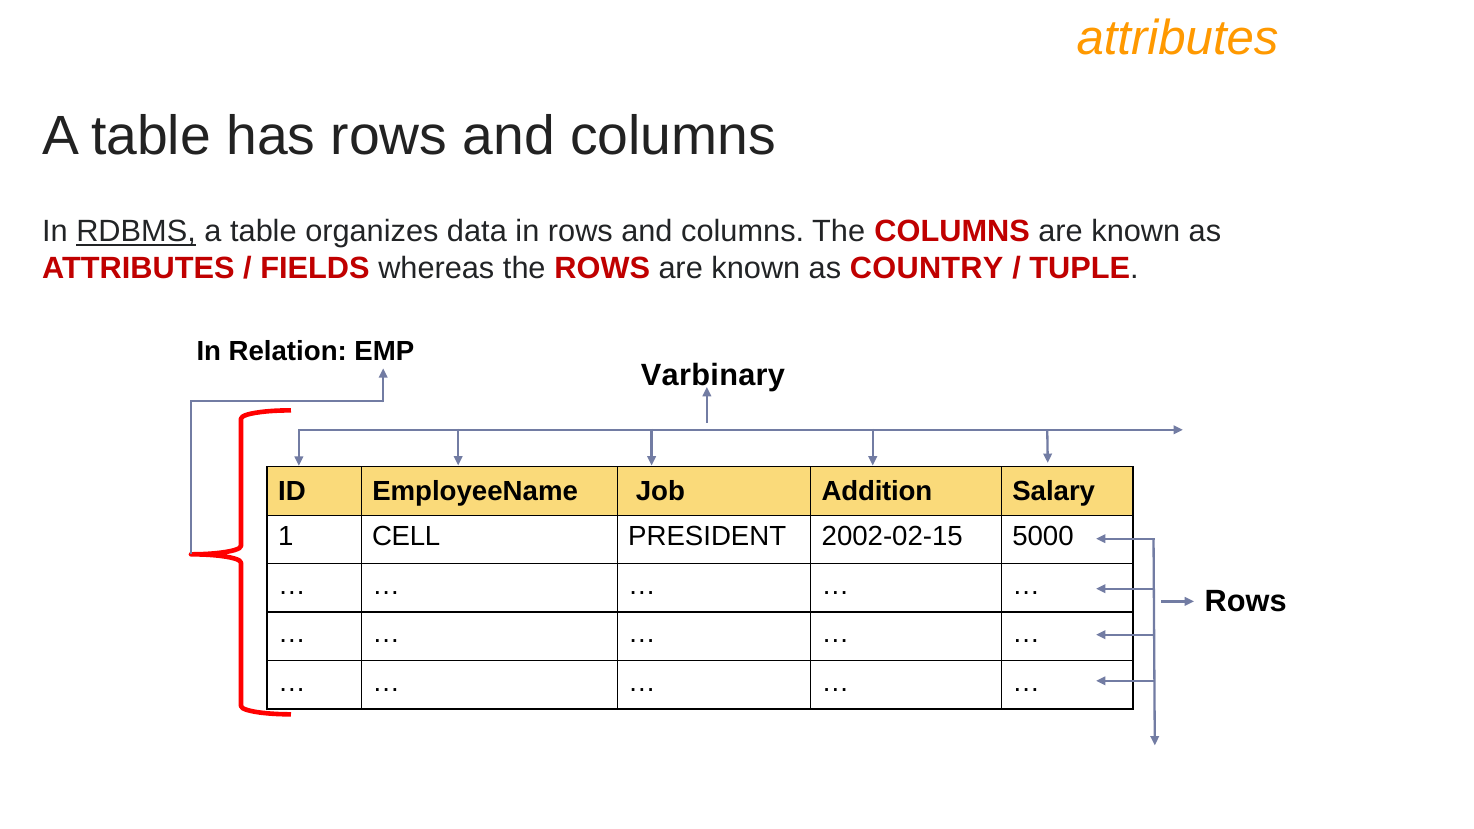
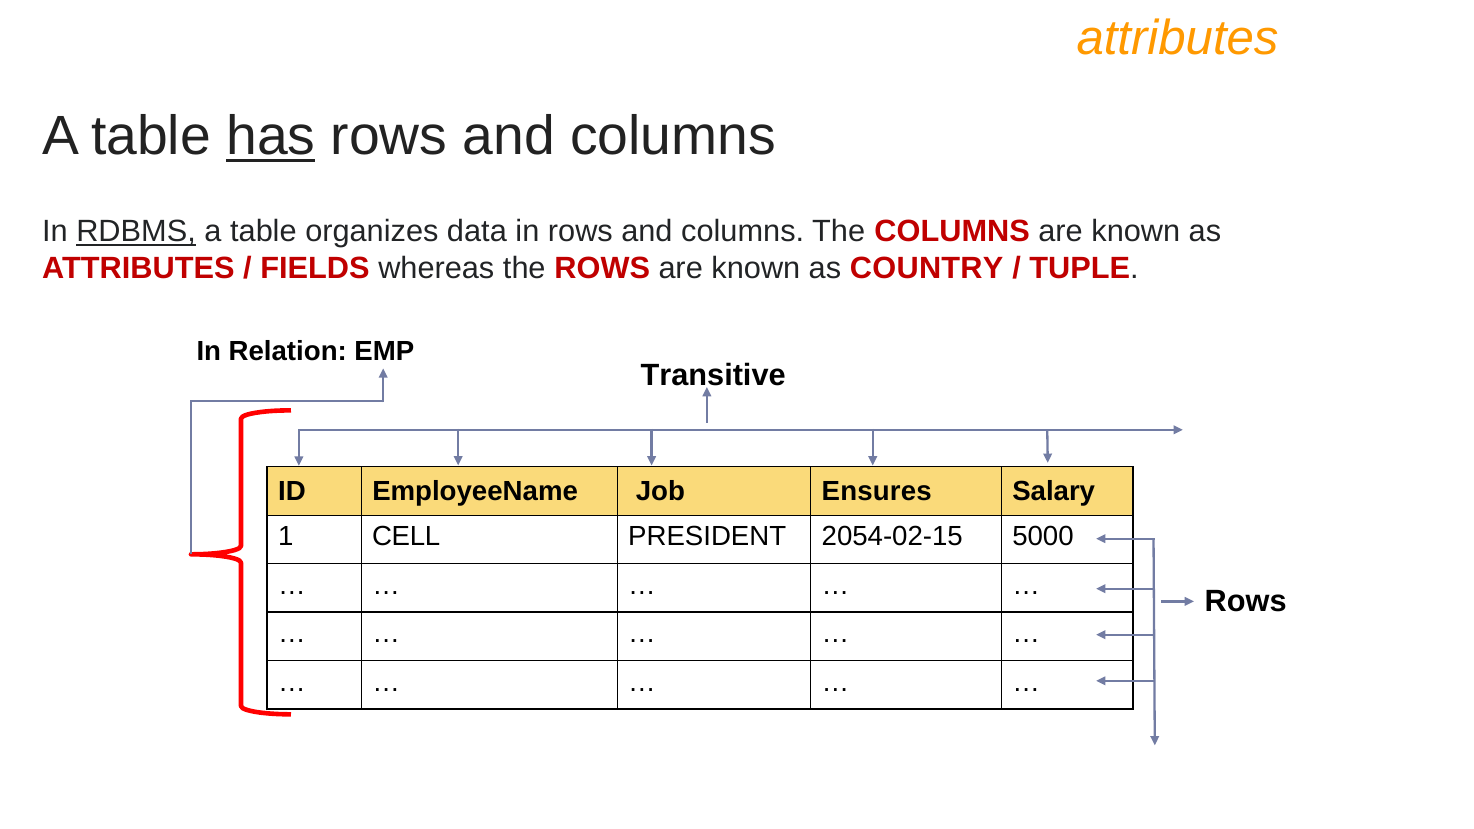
has underline: none -> present (271, 136)
Varbinary: Varbinary -> Transitive (713, 376)
Addition: Addition -> Ensures (877, 491)
2002-02-15: 2002-02-15 -> 2054-02-15 (892, 537)
